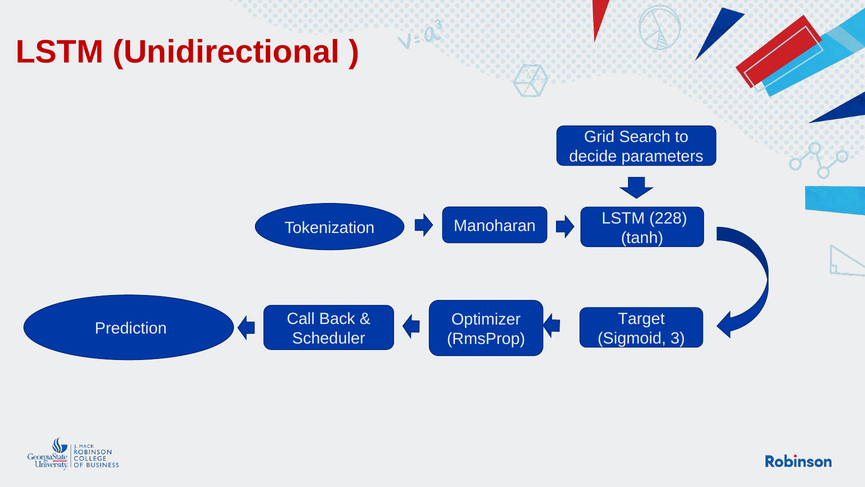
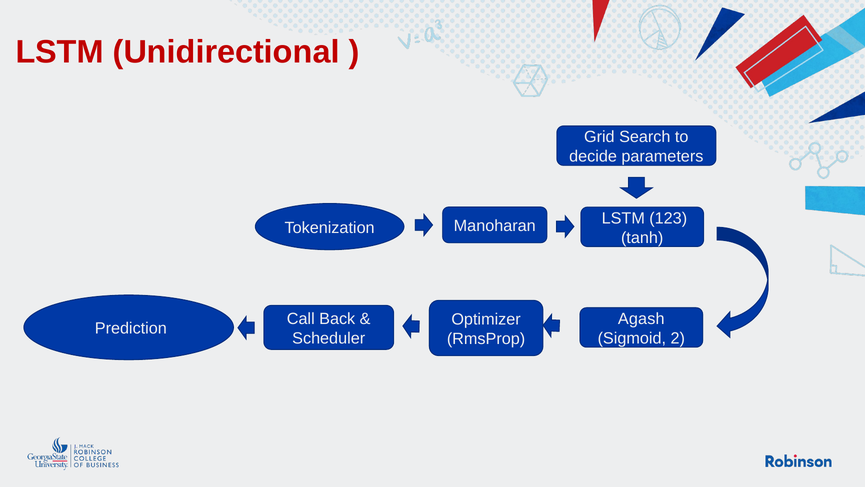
228: 228 -> 123 (668, 218)
Target: Target -> Agash (641, 319)
3: 3 -> 2 (678, 338)
